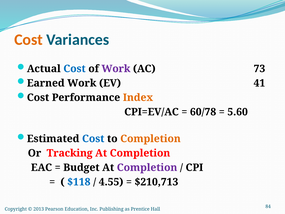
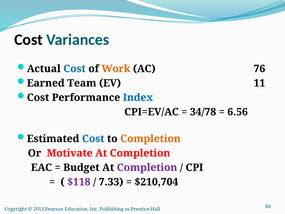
Cost colour: orange -> black (29, 40)
Work colour: purple -> orange (116, 69)
73: 73 -> 76 (259, 69)
Earned Work: Work -> Team (82, 83)
41: 41 -> 11 (259, 83)
Index colour: orange -> blue (138, 97)
60/78: 60/78 -> 34/78 (203, 112)
5.60: 5.60 -> 6.56 (238, 112)
Tracking: Tracking -> Motivate (70, 153)
$118 colour: blue -> purple (79, 182)
4.55: 4.55 -> 7.33 (111, 182)
$210,713: $210,713 -> $210,704 (156, 182)
